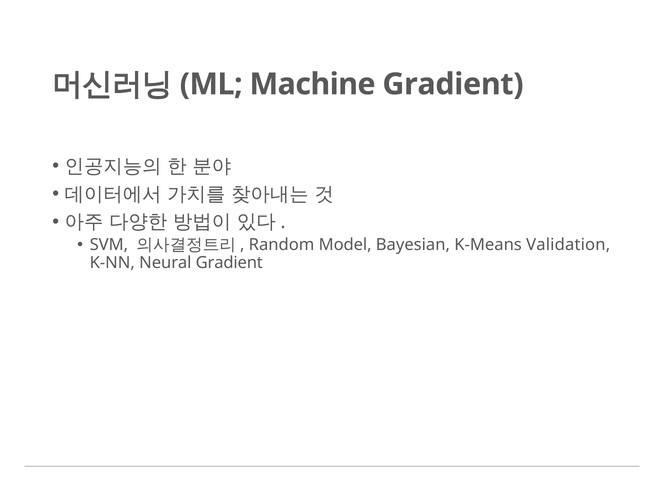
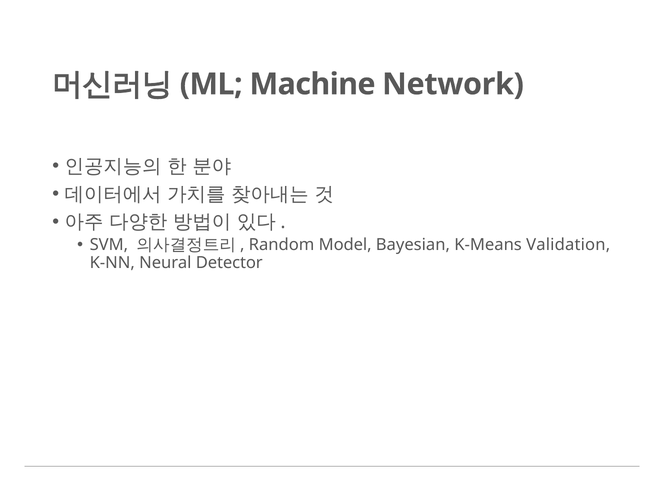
Machine Gradient: Gradient -> Network (453, 84)
Neural Gradient: Gradient -> Detector (229, 263)
